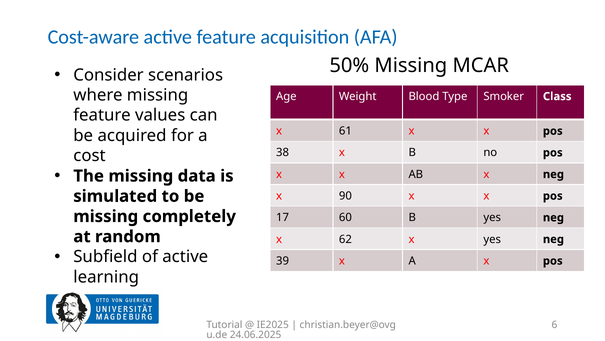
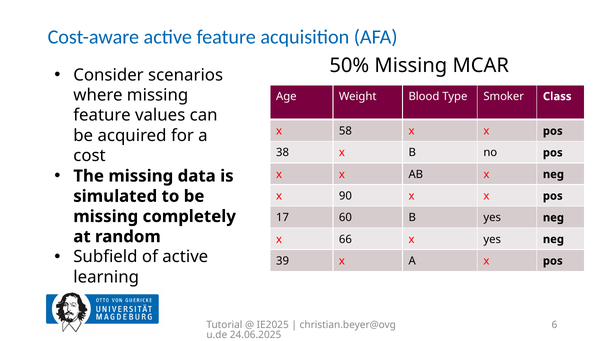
61: 61 -> 58 (345, 131)
62: 62 -> 66 (345, 239)
